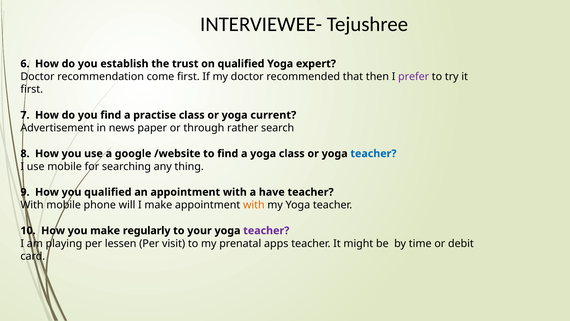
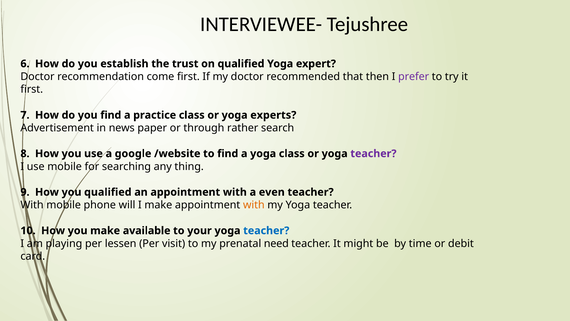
practise: practise -> practice (155, 115)
current: current -> experts (273, 115)
teacher colour: blue -> purple (373, 153)
have: have -> even (272, 192)
regularly: regularly -> available (147, 230)
teacher colour: purple -> blue (266, 230)
apps: apps -> need (276, 243)
